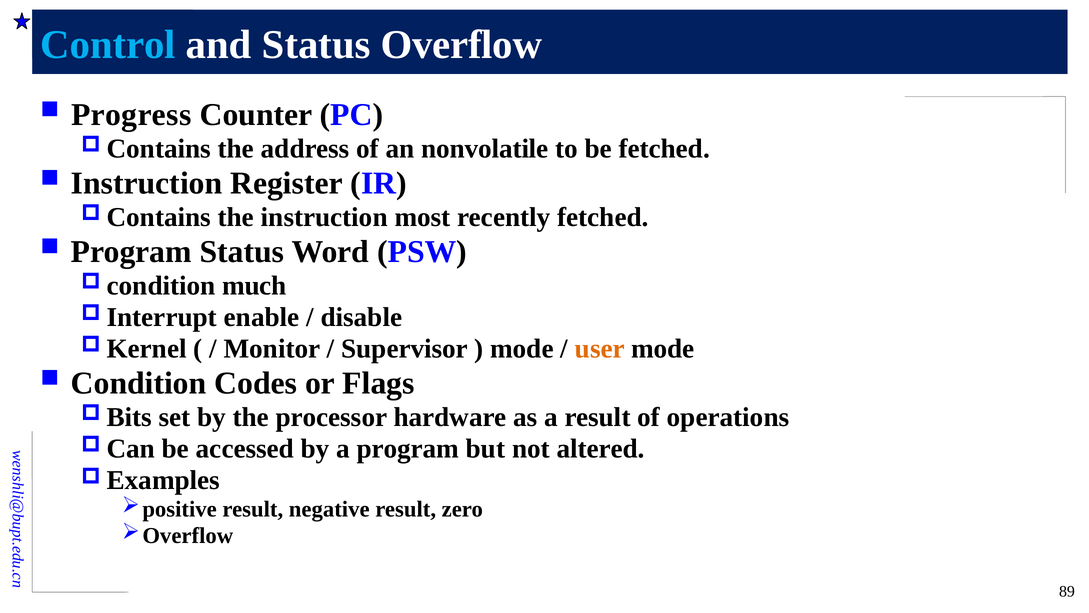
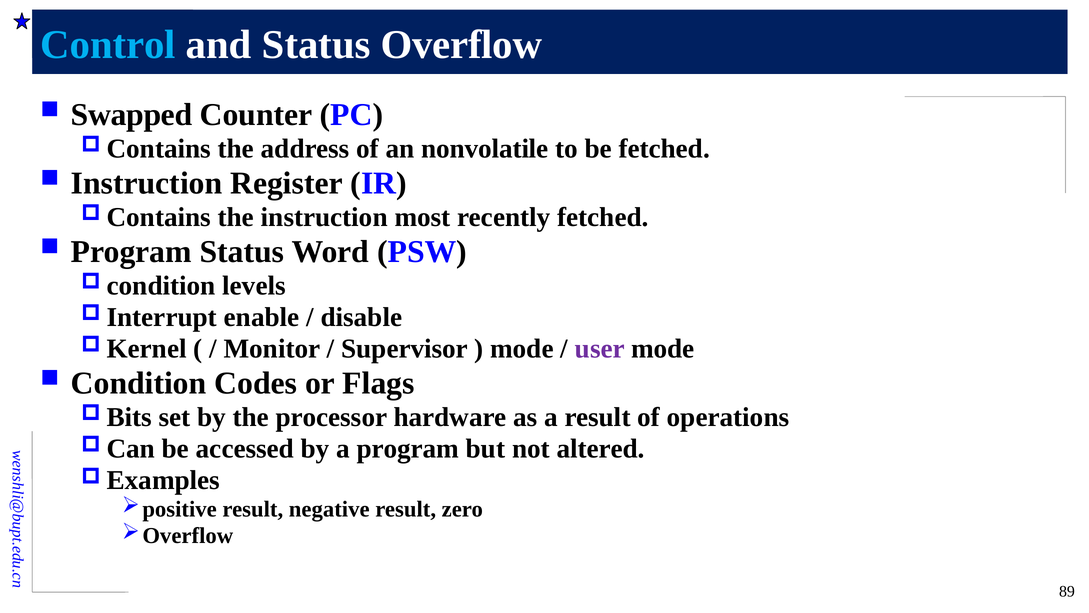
Progress: Progress -> Swapped (132, 114)
much: much -> levels (254, 285)
user colour: orange -> purple (600, 348)
